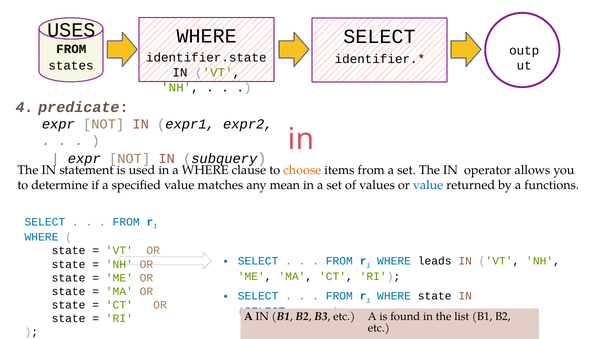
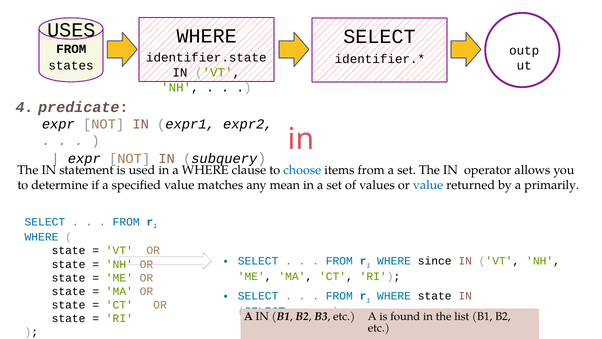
choose colour: orange -> blue (302, 170)
functions: functions -> primarily (552, 185)
leads: leads -> since (435, 261)
